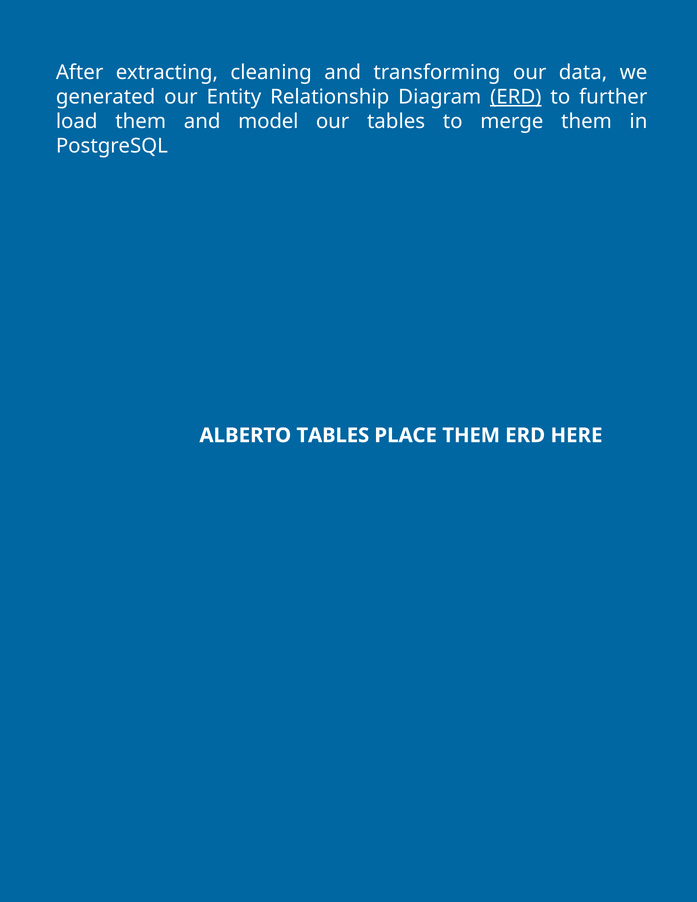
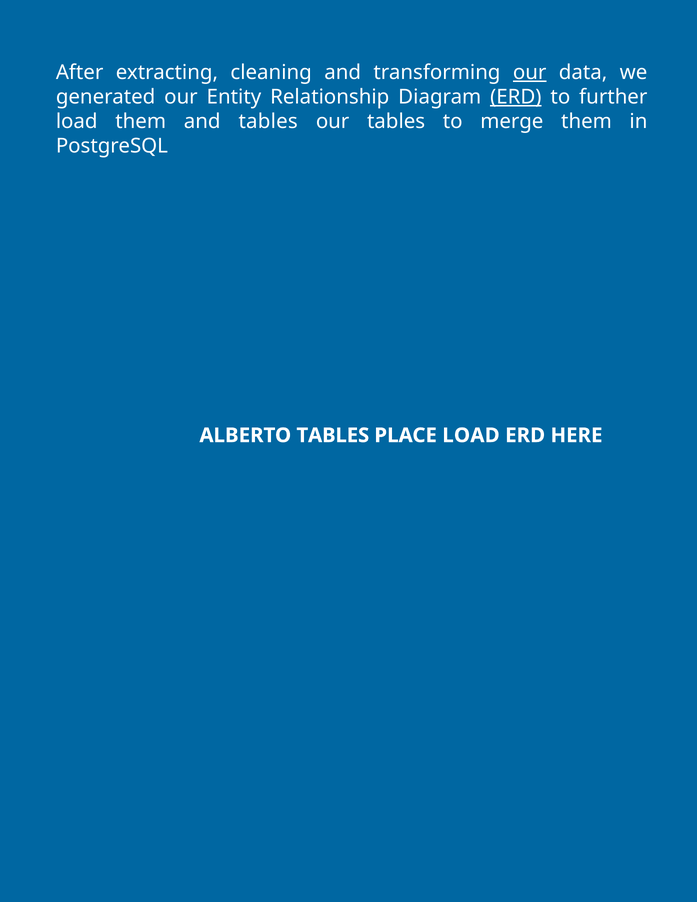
our underline: none -> present (530, 72)
and model: model -> tables (268, 122)
PLACE THEM: THEM -> LOAD (471, 435)
